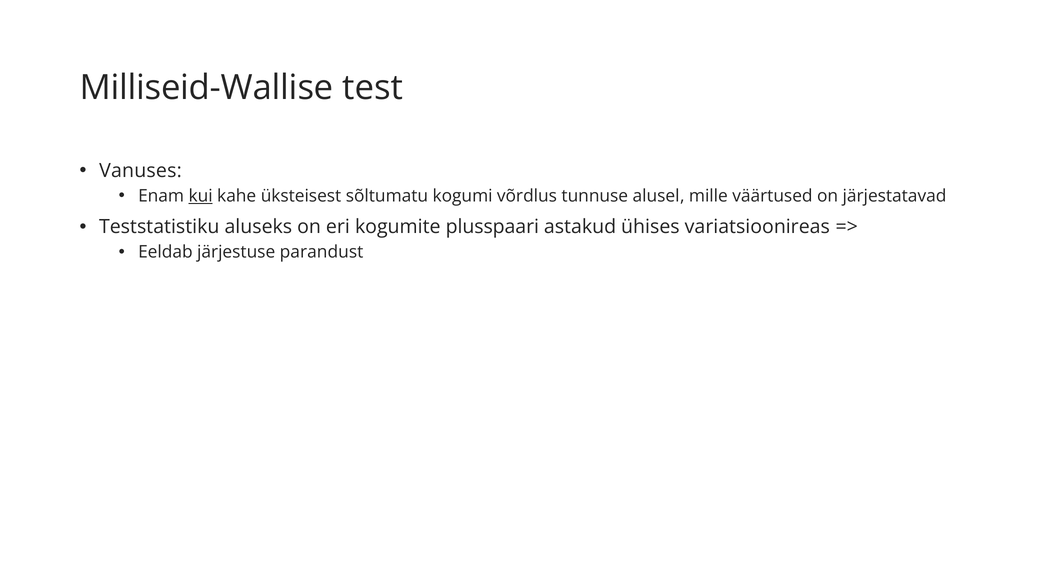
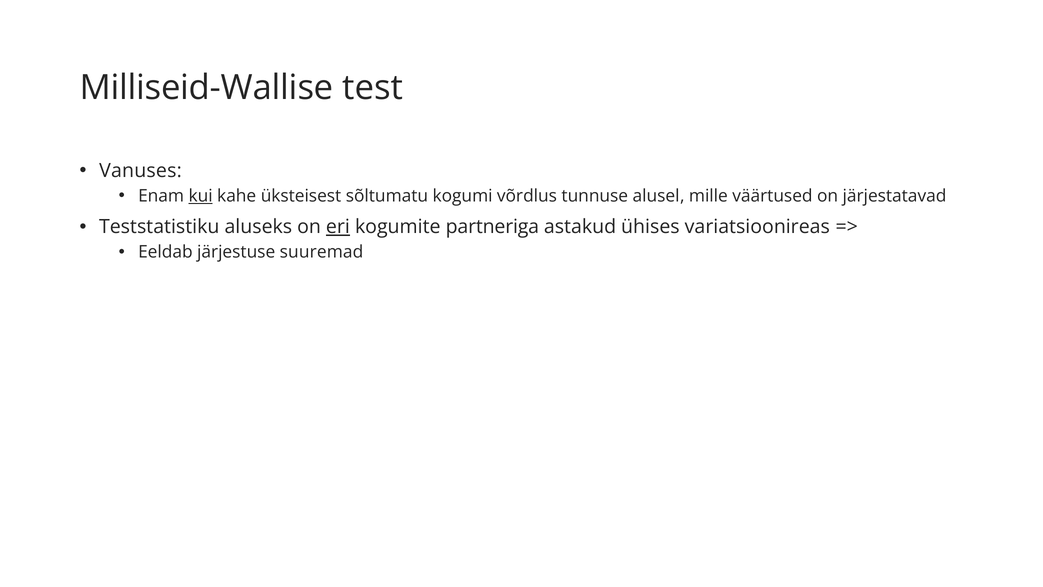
eri underline: none -> present (338, 227)
plusspaari: plusspaari -> partneriga (492, 227)
parandust: parandust -> suuremad (322, 252)
